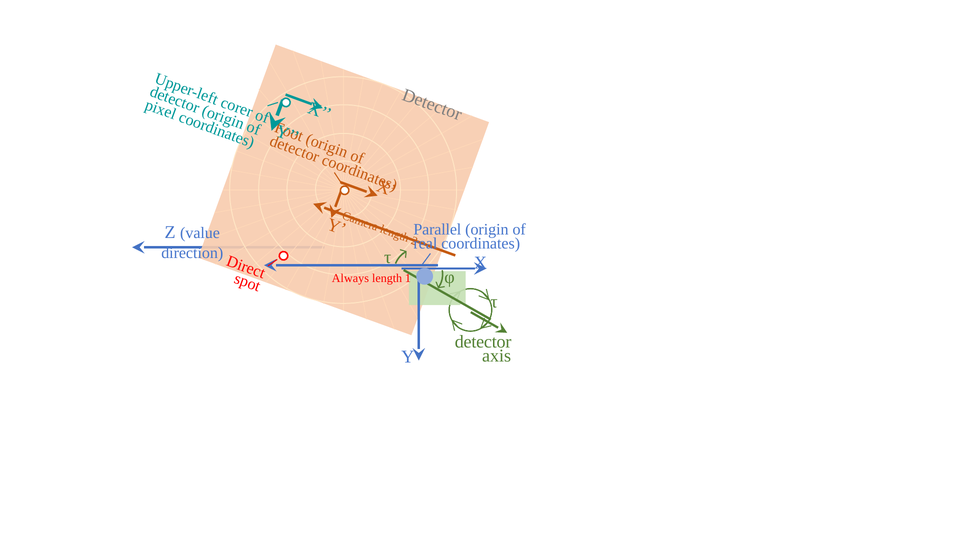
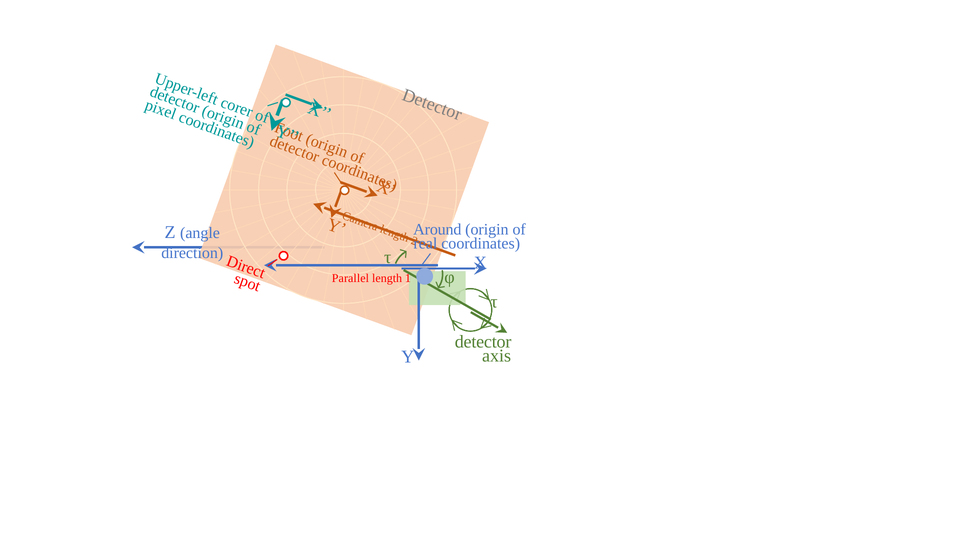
Parallel: Parallel -> Around (437, 230)
value: value -> angle (200, 233)
Always: Always -> Parallel (350, 278)
